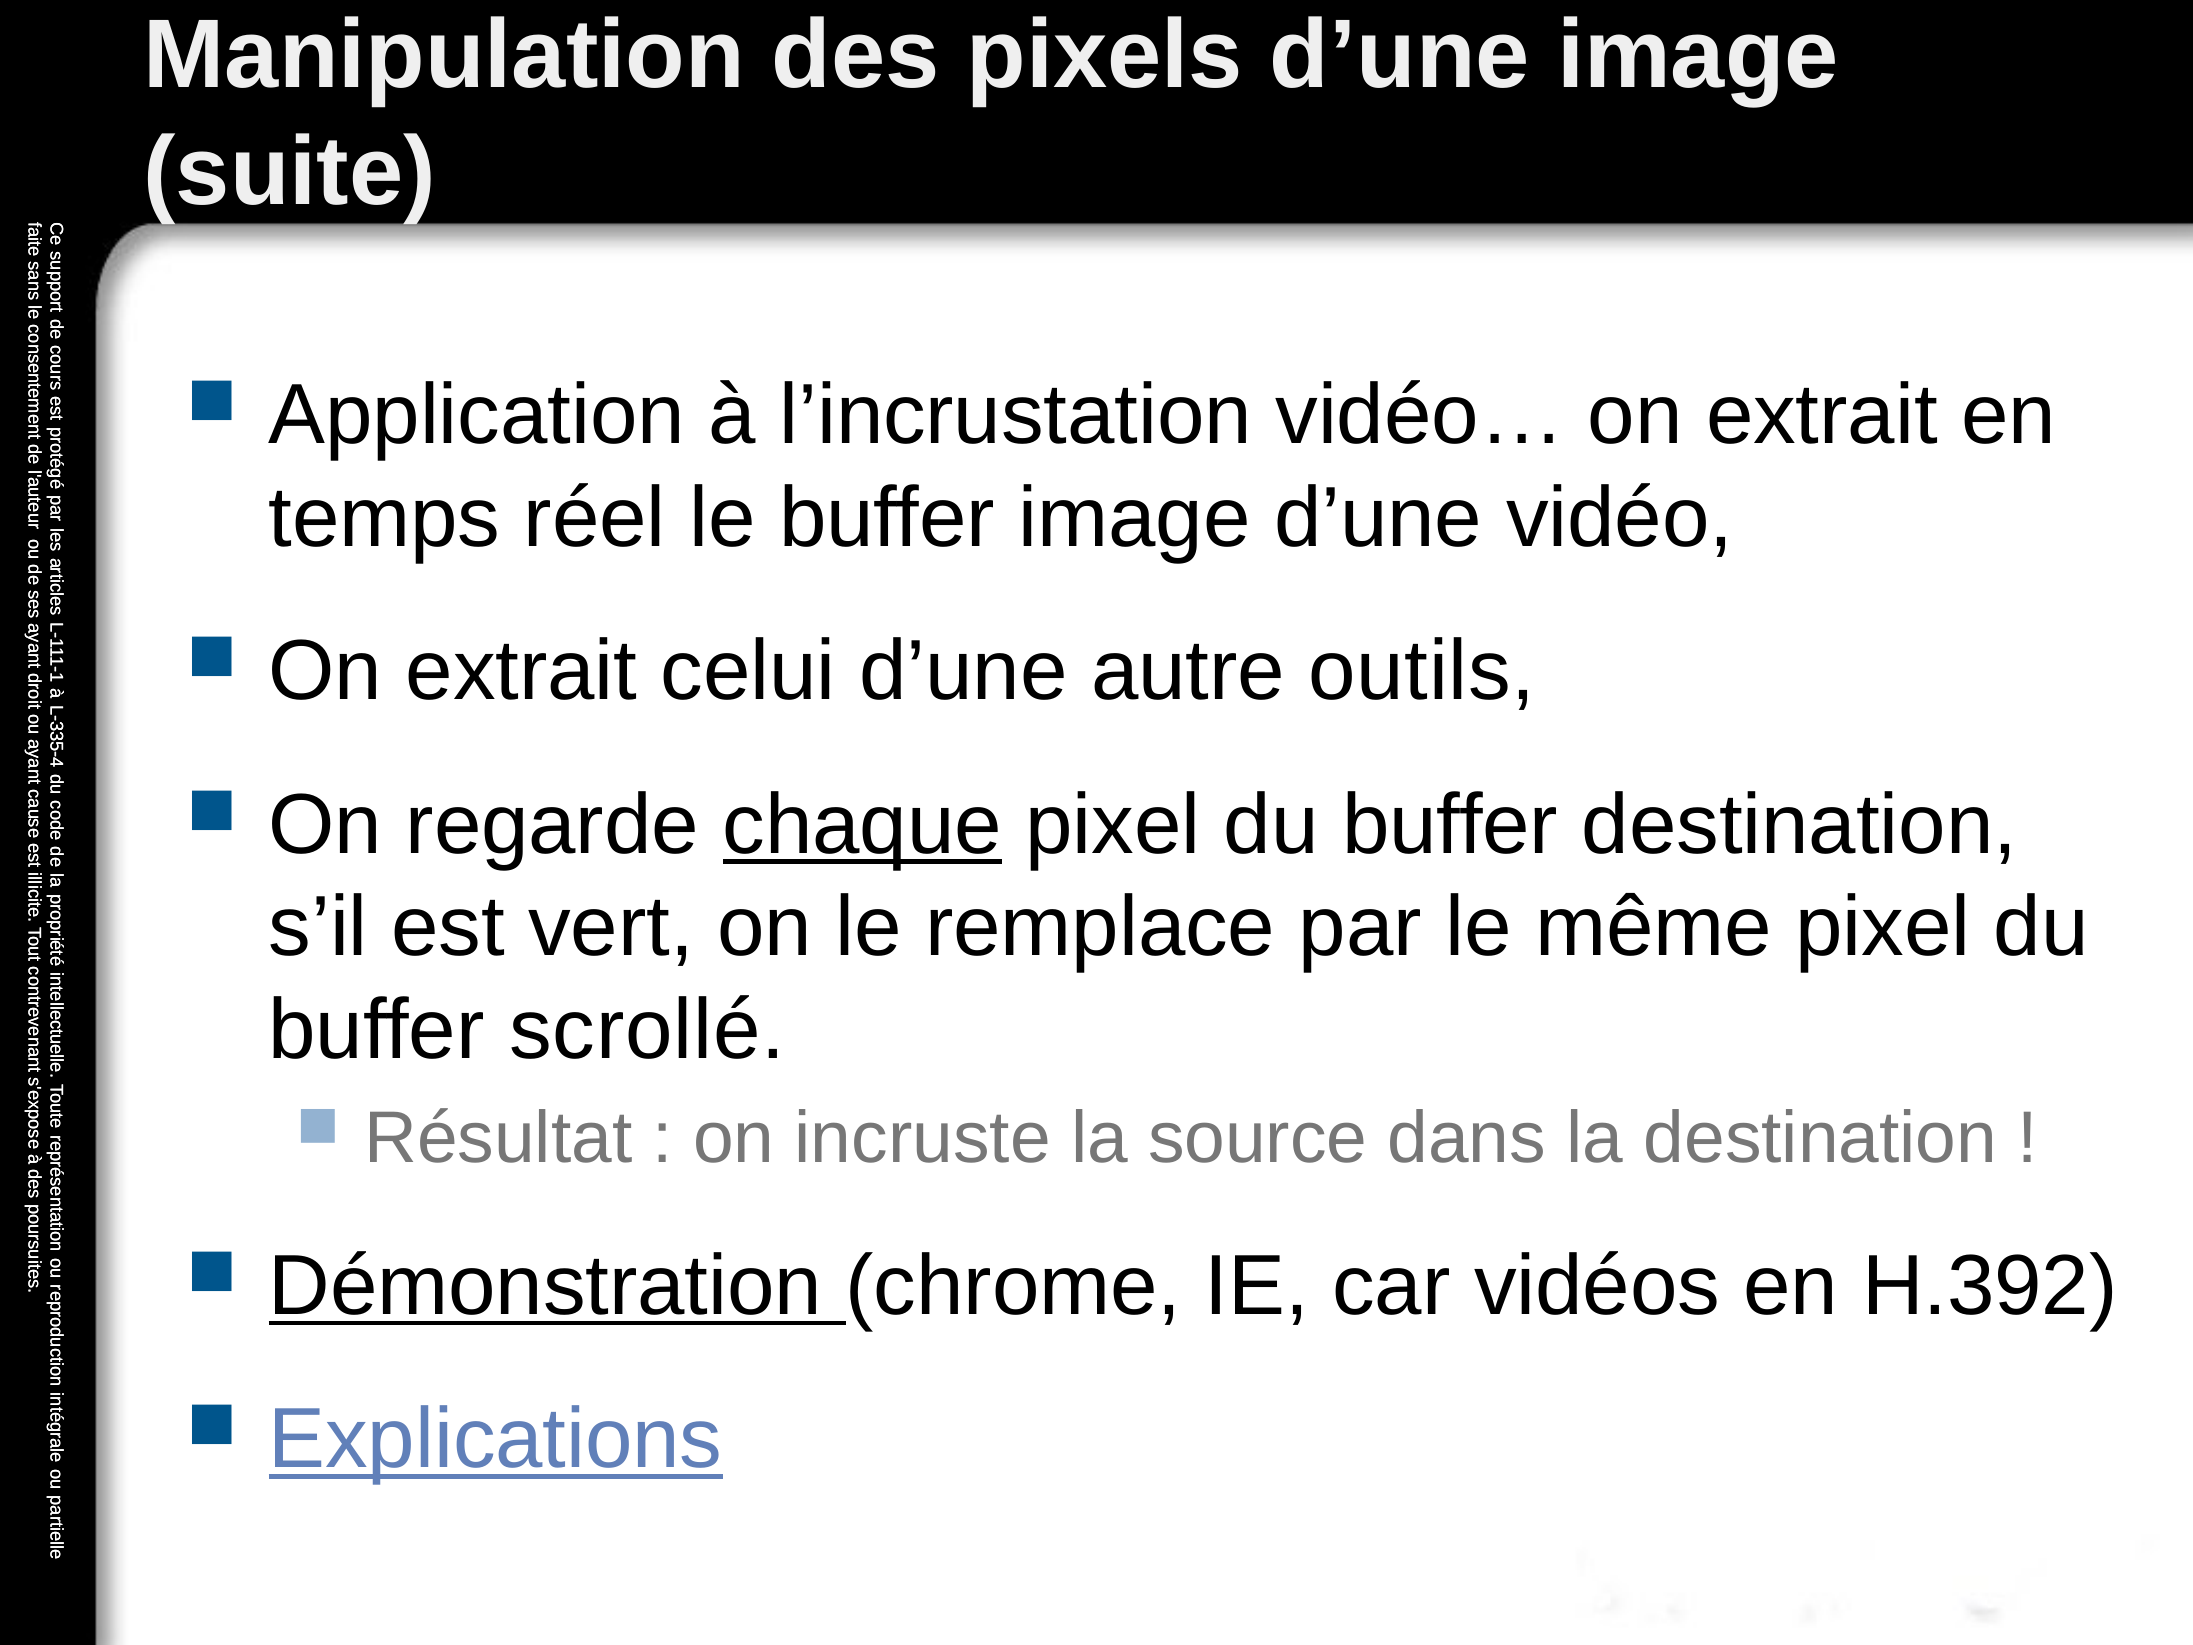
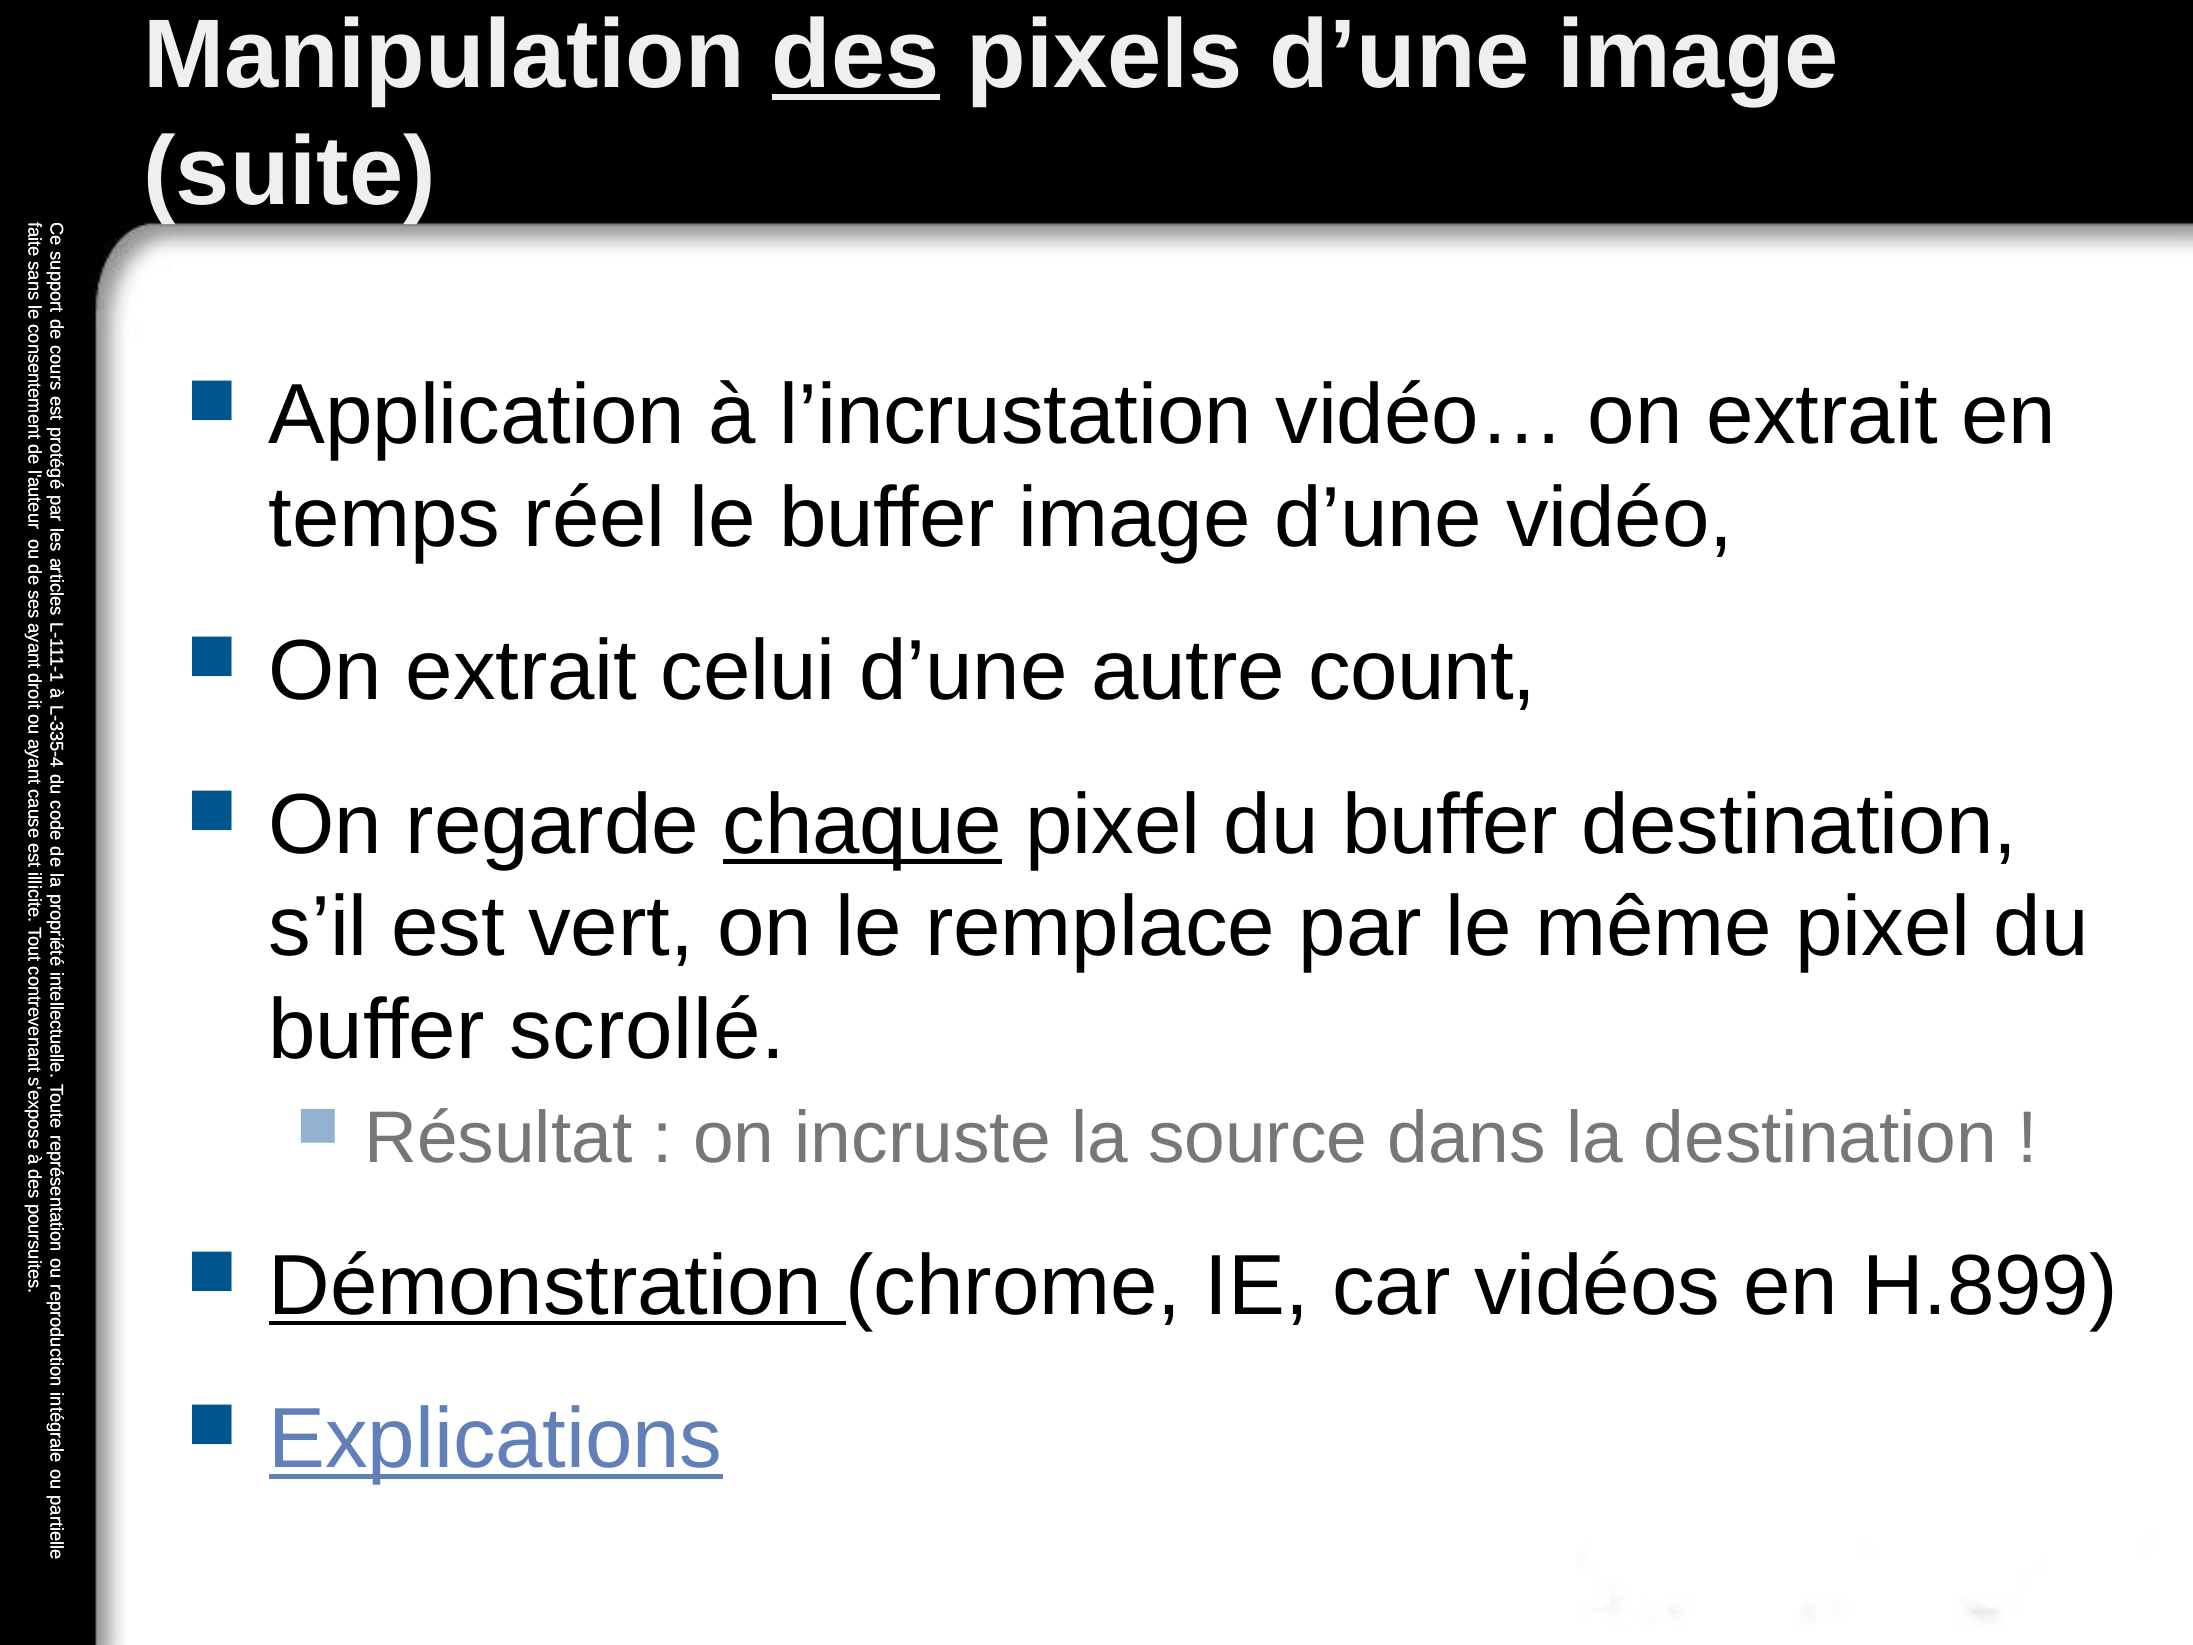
des underline: none -> present (856, 55)
outils: outils -> count (1423, 671)
H.392: H.392 -> H.899 (1990, 1286)
